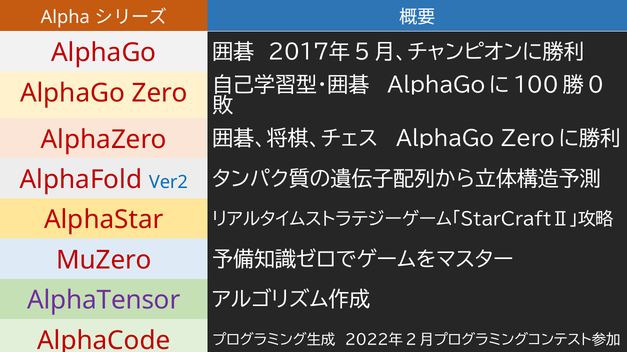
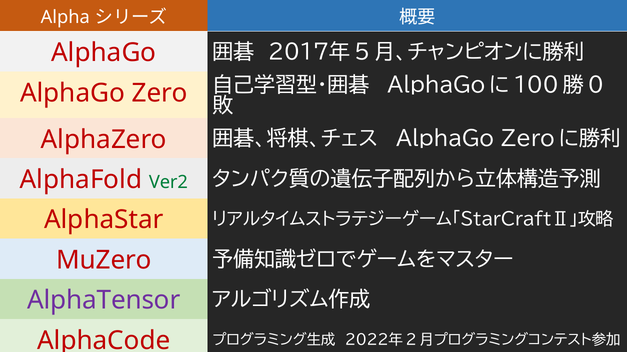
Ver2 colour: blue -> green (168, 183)
